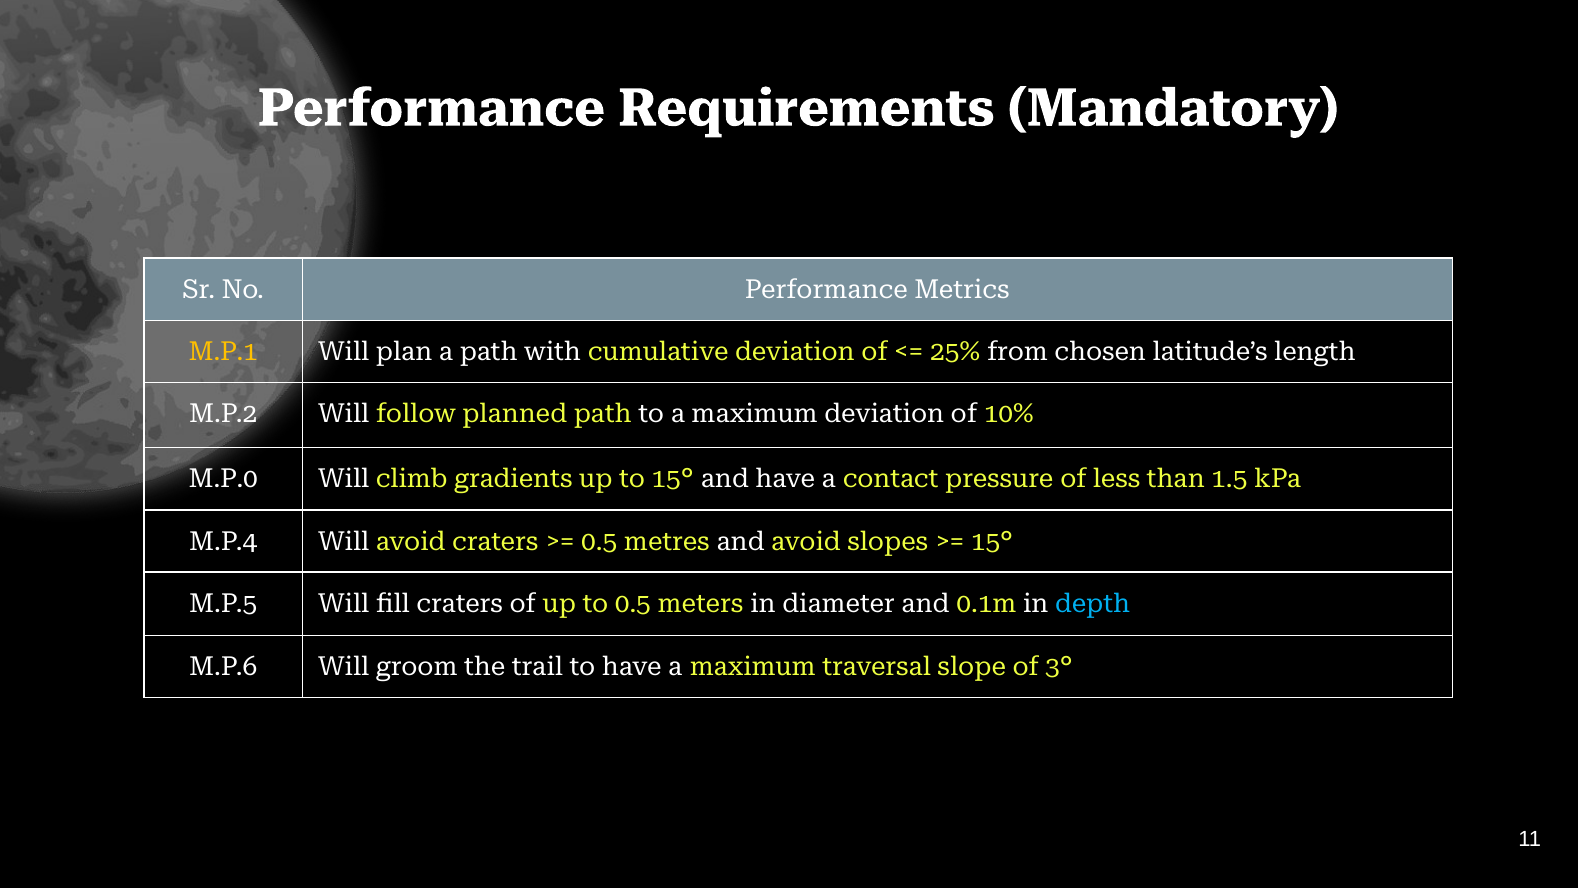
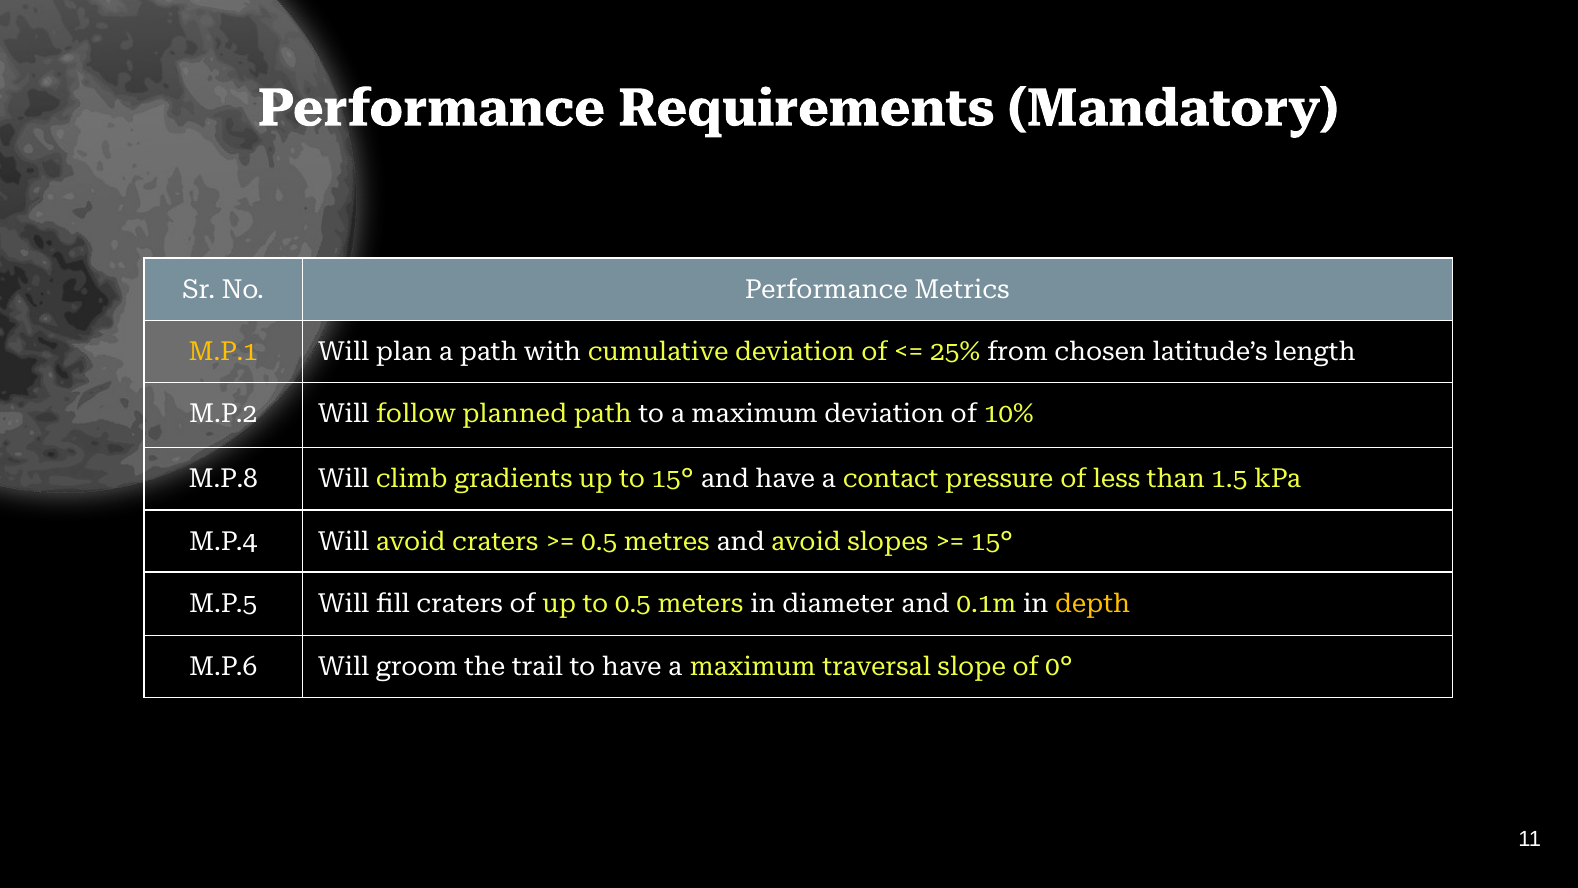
M.P.0: M.P.0 -> M.P.8 (223, 479)
depth colour: light blue -> yellow (1093, 603)
3°: 3° -> 0° (1059, 667)
